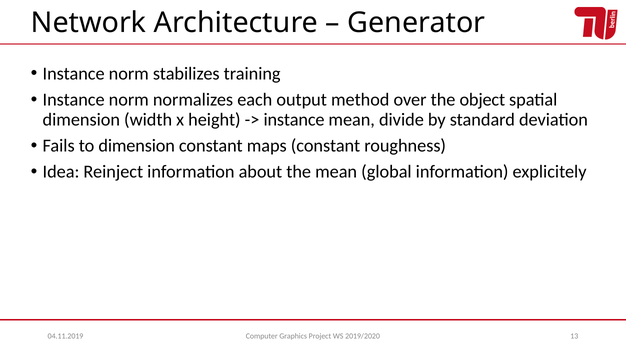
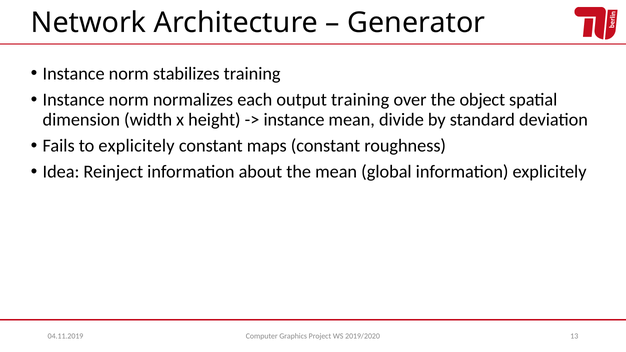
output method: method -> training (360, 100)
to dimension: dimension -> explicitely (137, 146)
